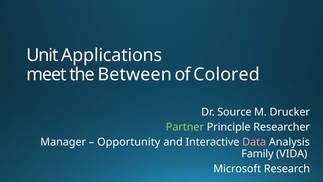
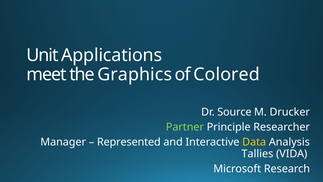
Between: Between -> Graphics (135, 74)
Opportunity: Opportunity -> Represented (129, 142)
Data colour: pink -> yellow (254, 142)
Family: Family -> Tallies (257, 154)
